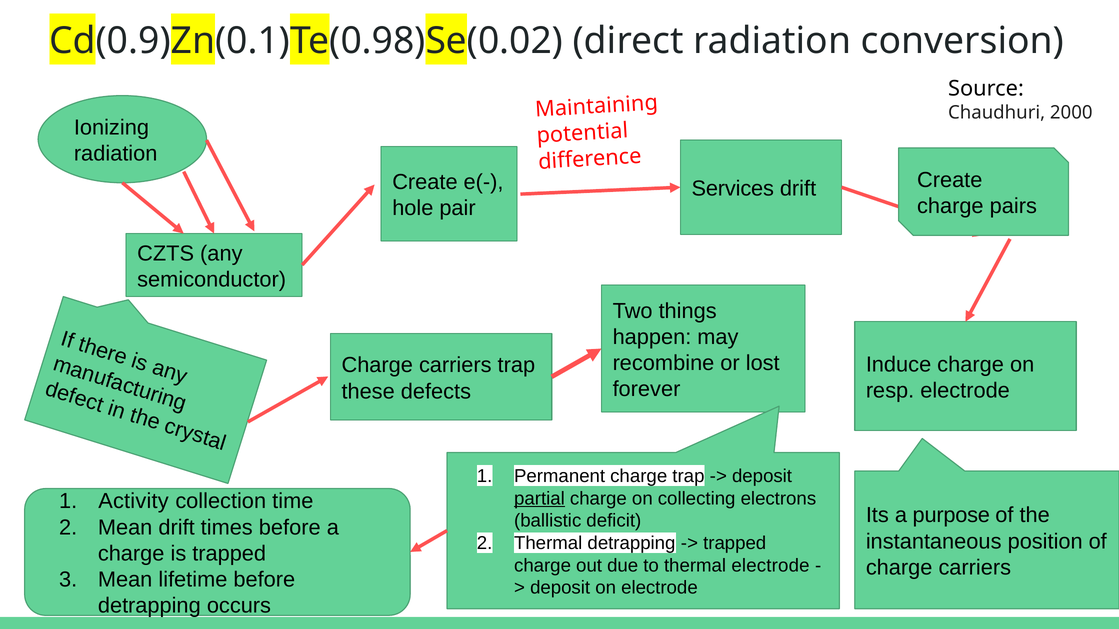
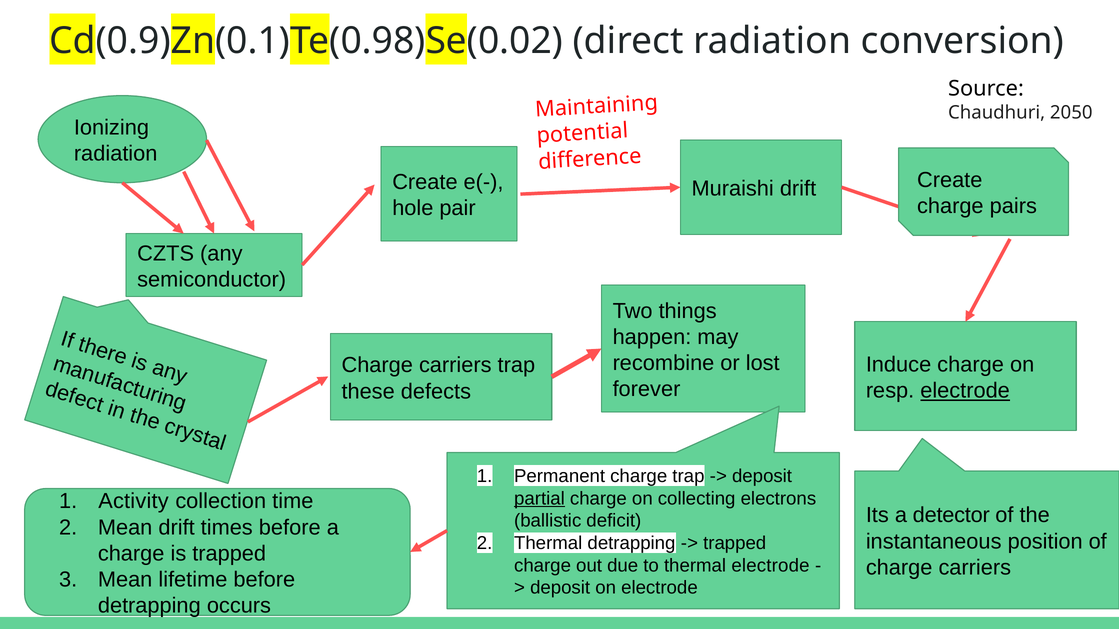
2000: 2000 -> 2050 (1071, 112)
Services: Services -> Muraishi (733, 189)
electrode underline: none -> present (965, 391)
purpose: purpose -> detector (951, 516)
